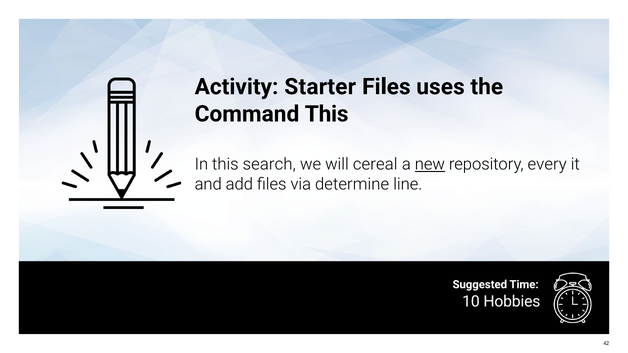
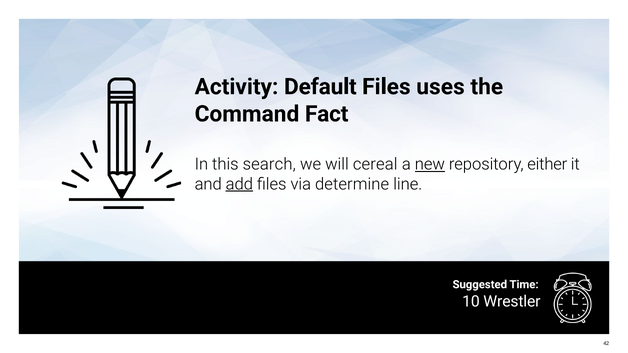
Starter: Starter -> Default (320, 87)
Command This: This -> Fact (327, 114)
every: every -> either (547, 164)
add underline: none -> present (239, 184)
Hobbies: Hobbies -> Wrestler (512, 302)
